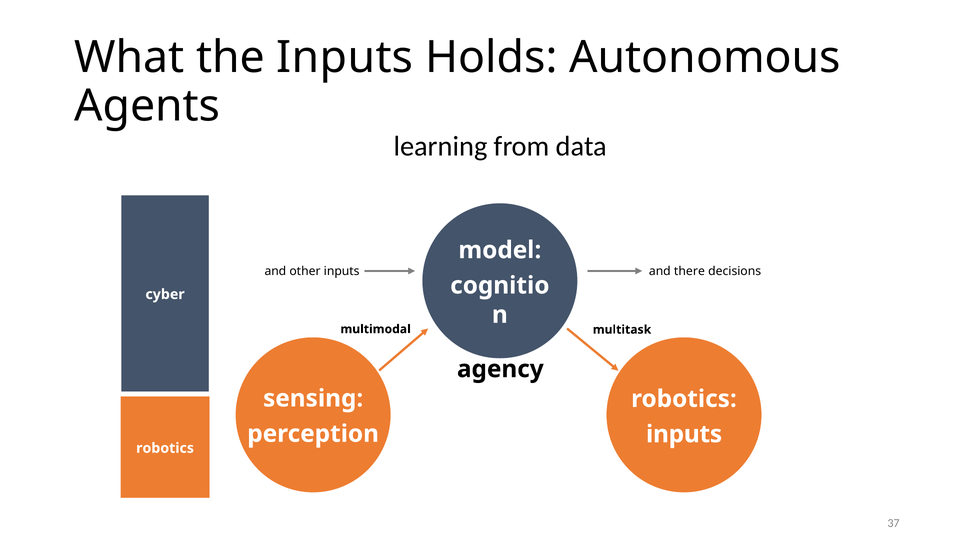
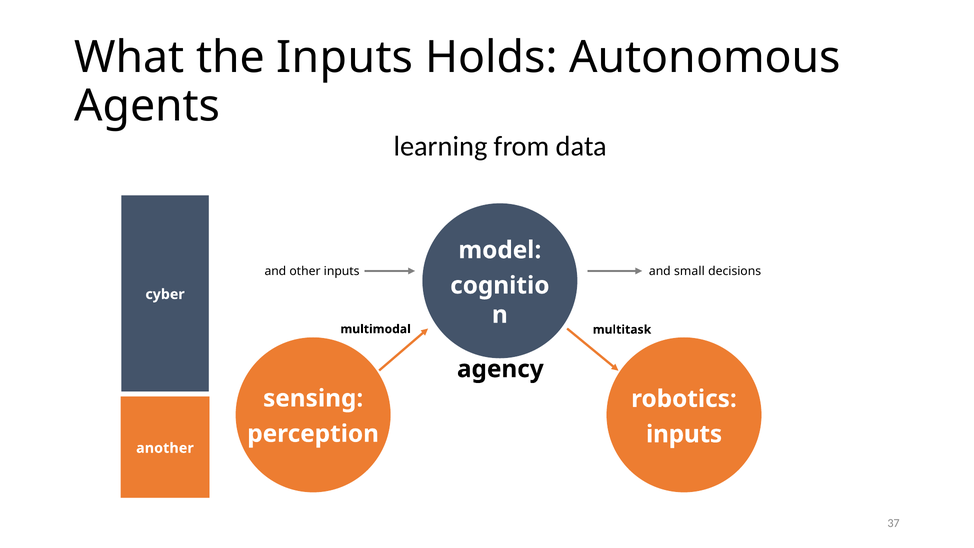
there: there -> small (689, 271)
robotics: robotics -> another (165, 448)
